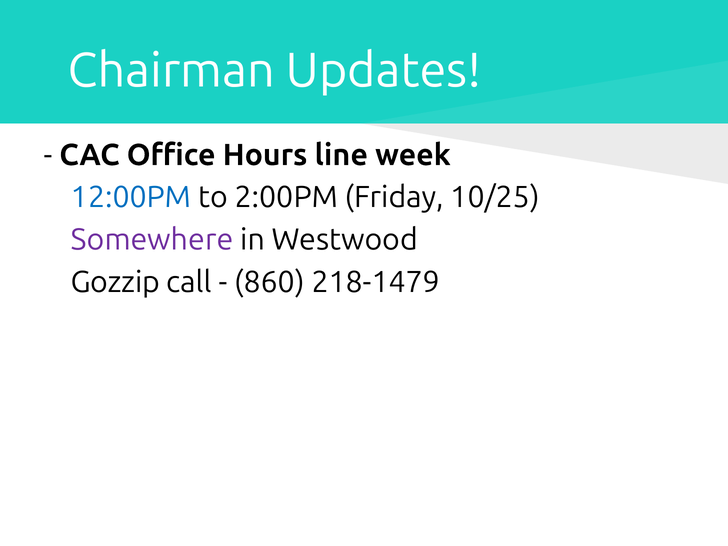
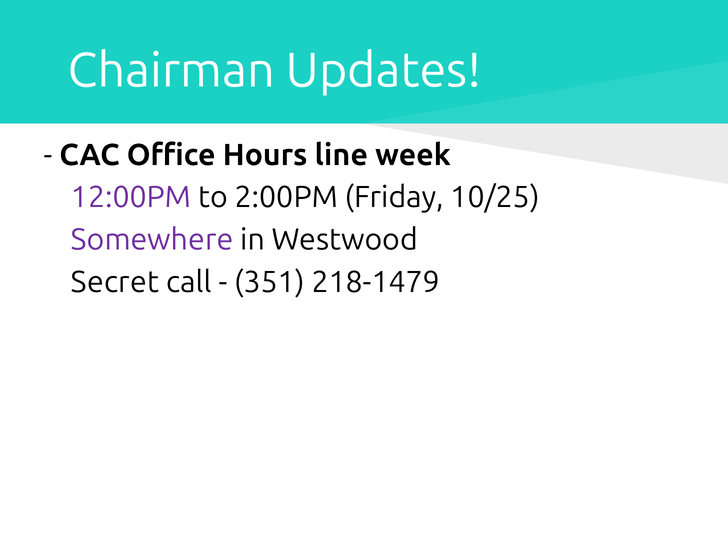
12:00PM colour: blue -> purple (131, 197)
Gozzip: Gozzip -> Secret (115, 282)
860: 860 -> 351 (269, 282)
